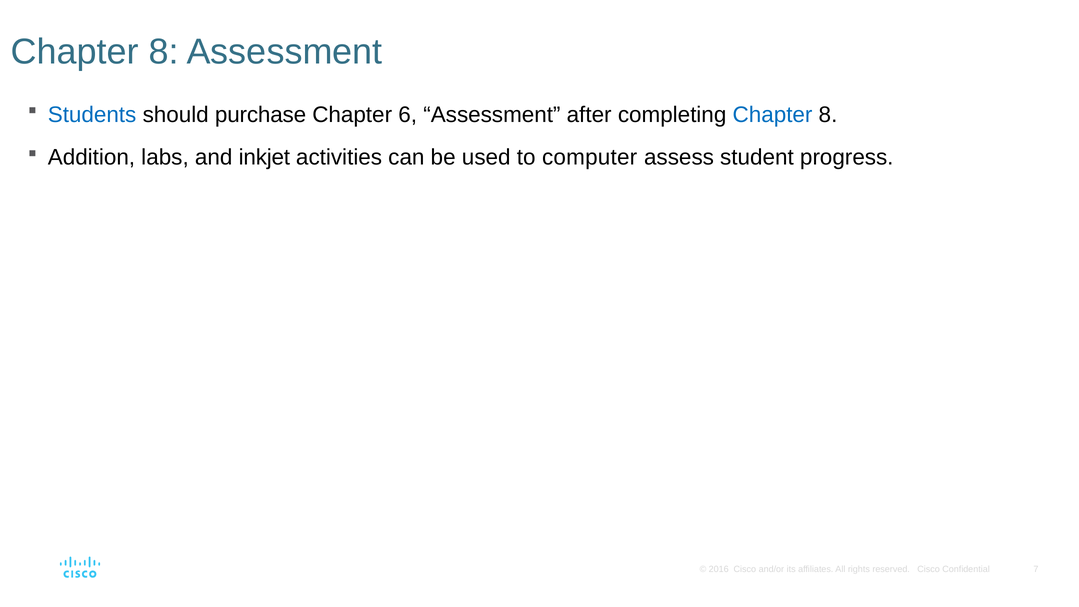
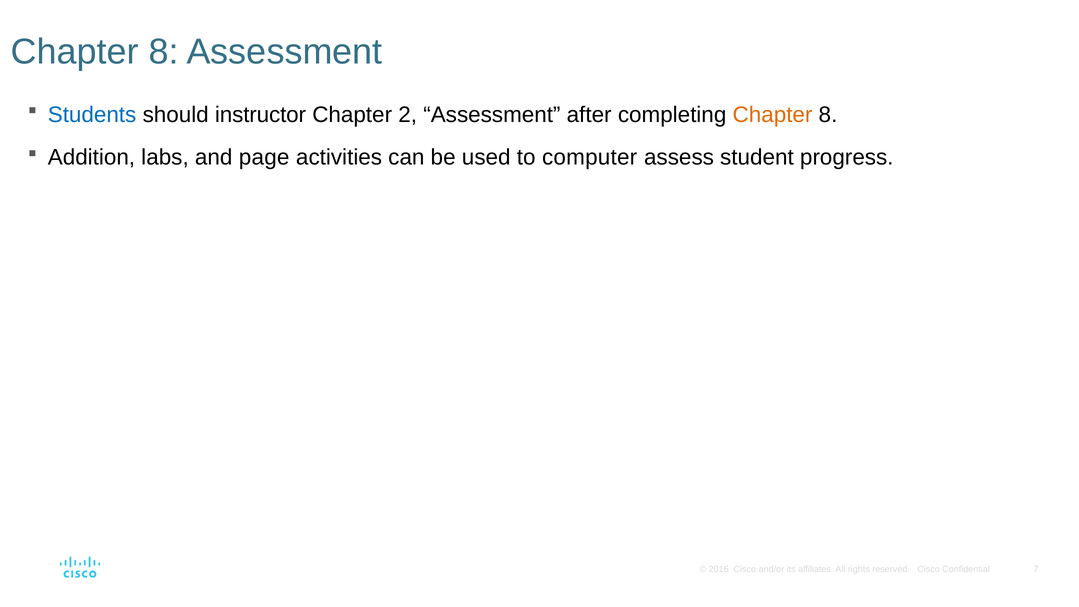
purchase: purchase -> instructor (261, 115)
6: 6 -> 2 (408, 115)
Chapter colour: blue -> orange (773, 115)
inkjet: inkjet -> page (264, 157)
